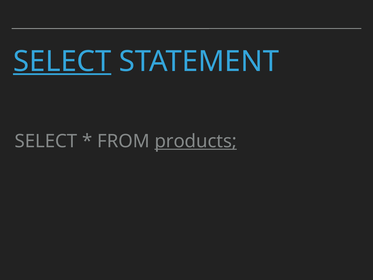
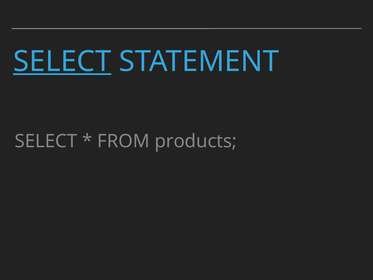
products underline: present -> none (196, 141)
